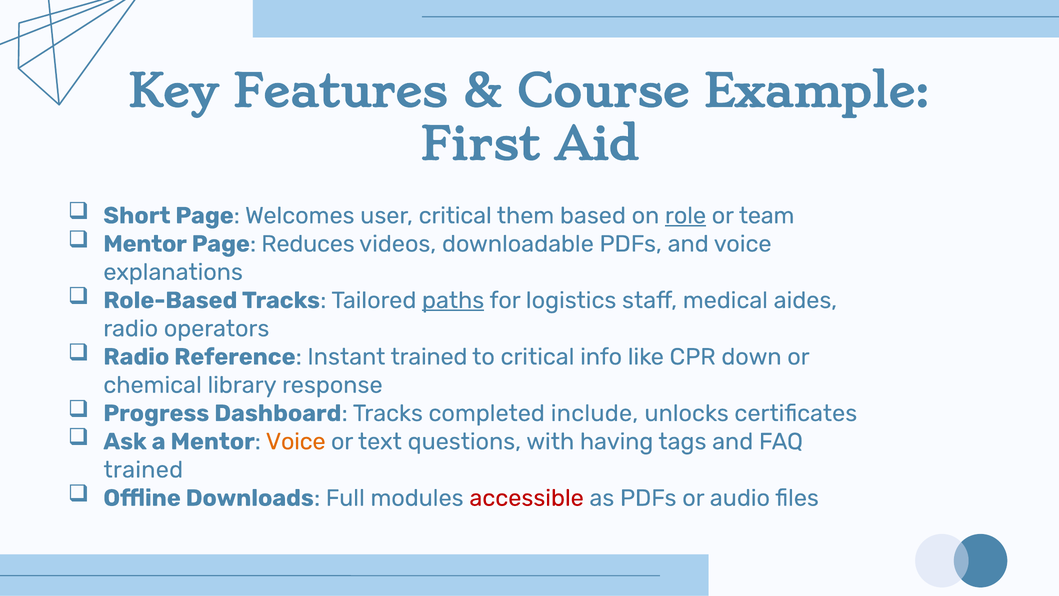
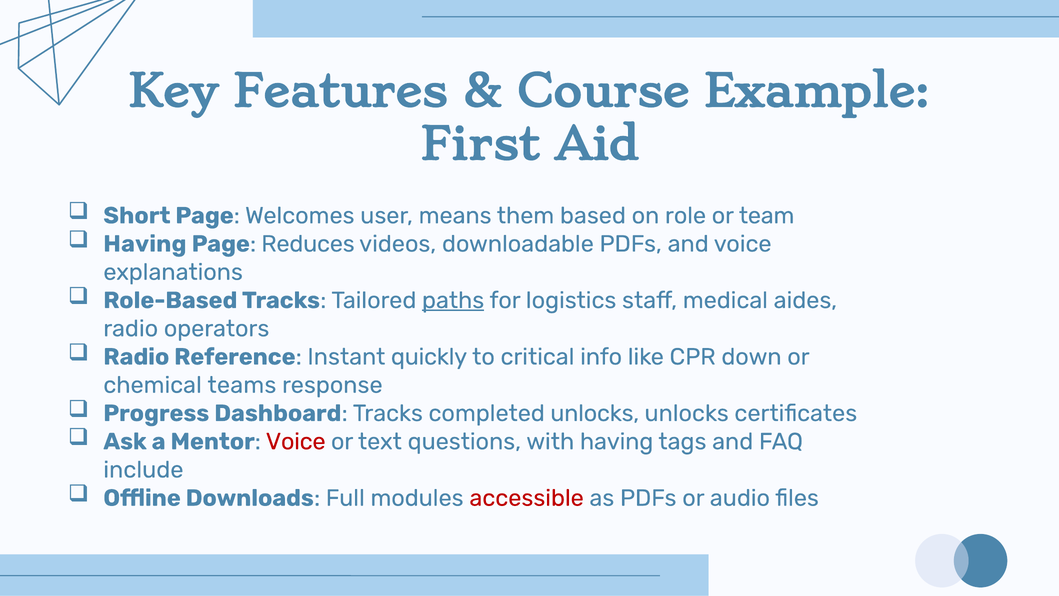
user critical: critical -> means (455, 216)
role underline: present -> none (686, 216)
Mentor: Mentor -> Having (145, 244)
Instant trained: trained -> quickly (429, 357)
library: library -> teams (242, 385)
completed include: include -> unlocks (595, 413)
Voice colour: orange -> red (296, 441)
trained: trained -> include (143, 470)
